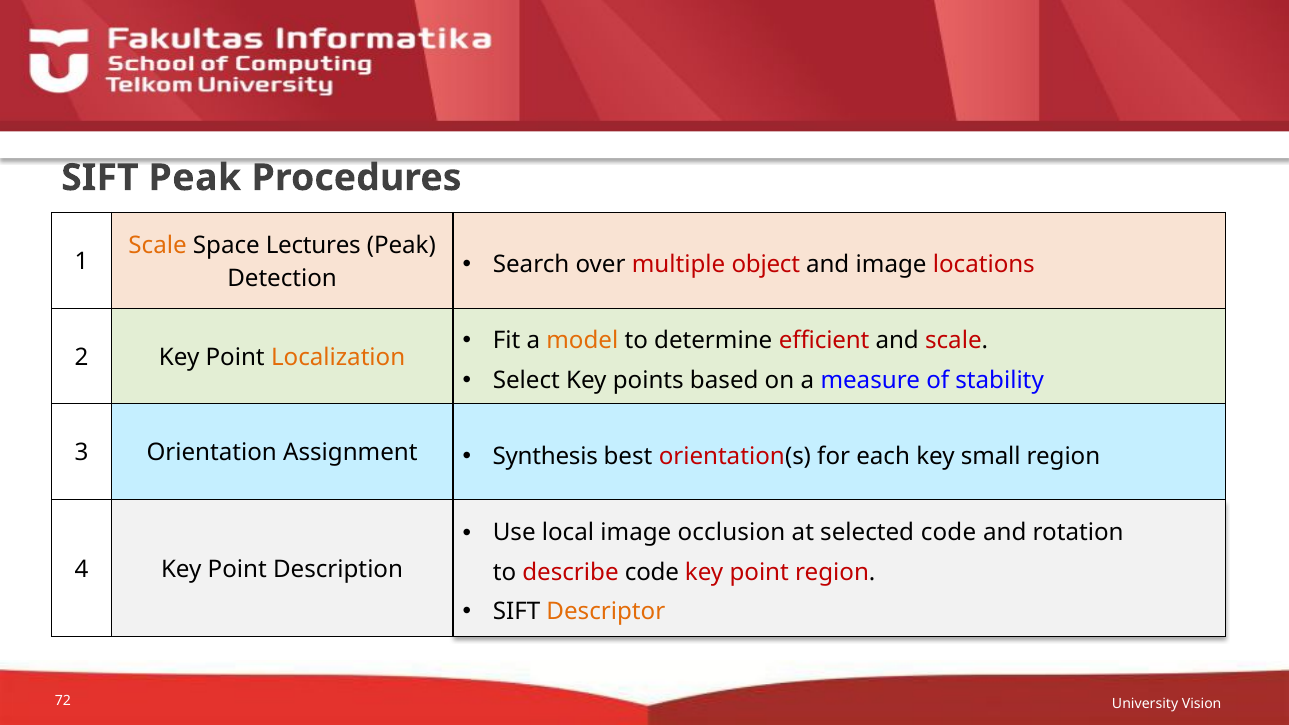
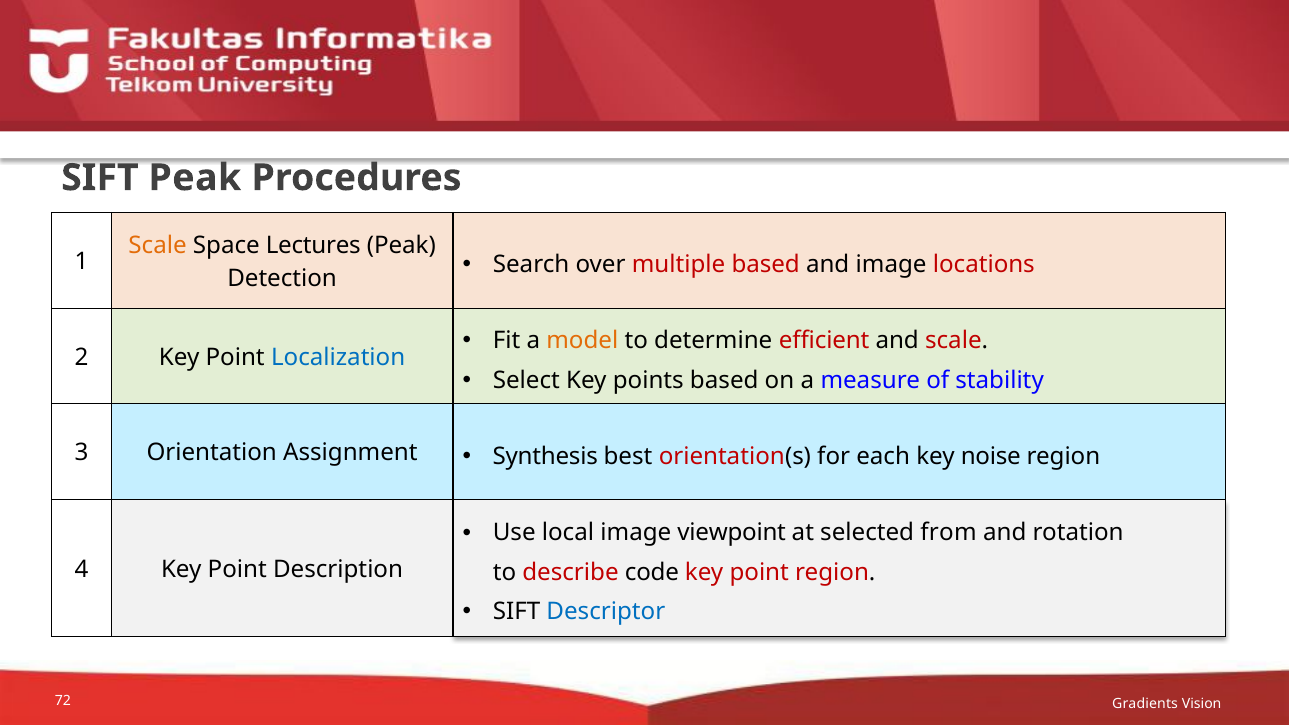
multiple object: object -> based (766, 265)
Localization colour: orange -> blue (338, 357)
small: small -> noise (991, 456)
occlusion: occlusion -> viewpoint (732, 533)
selected code: code -> from (948, 533)
Descriptor colour: orange -> blue (606, 612)
University: University -> Gradients (1145, 704)
